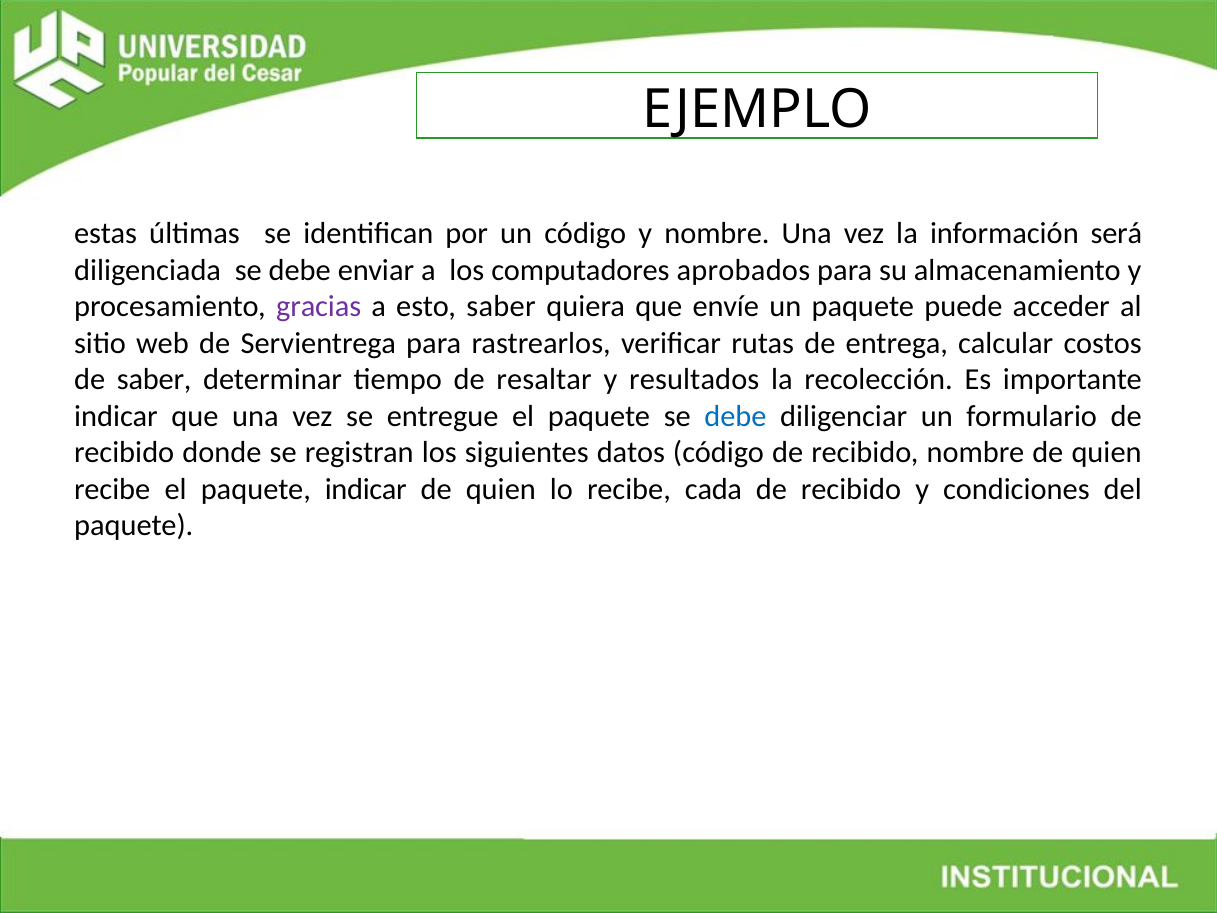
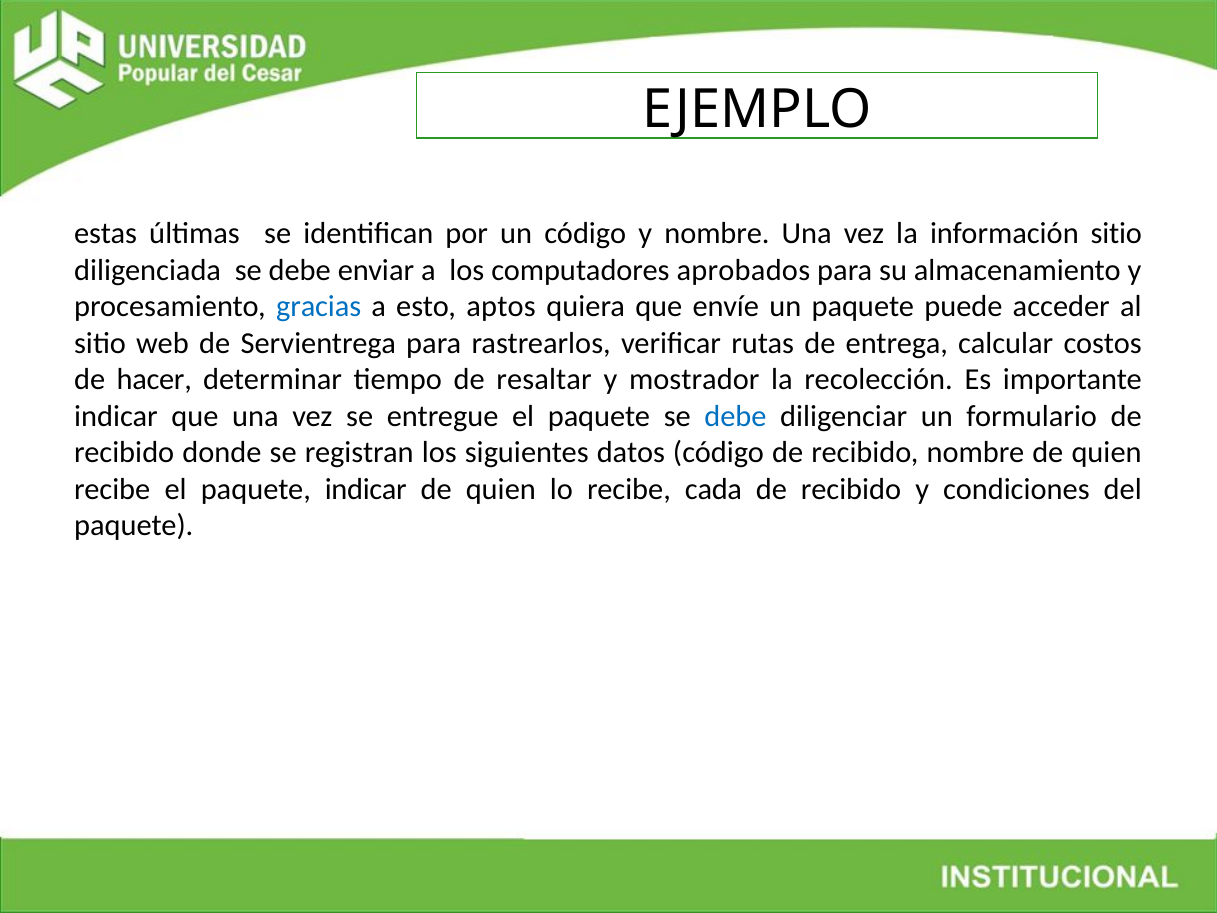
información será: será -> sitio (1116, 234)
gracias colour: purple -> blue (319, 307)
esto saber: saber -> aptos (501, 307)
de saber: saber -> hacer (154, 380)
resultados: resultados -> mostrador (694, 380)
